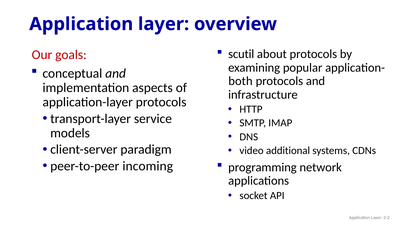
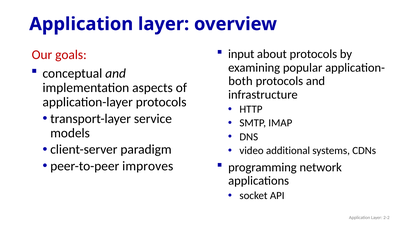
scutil: scutil -> input (241, 54)
incoming: incoming -> improves (148, 166)
